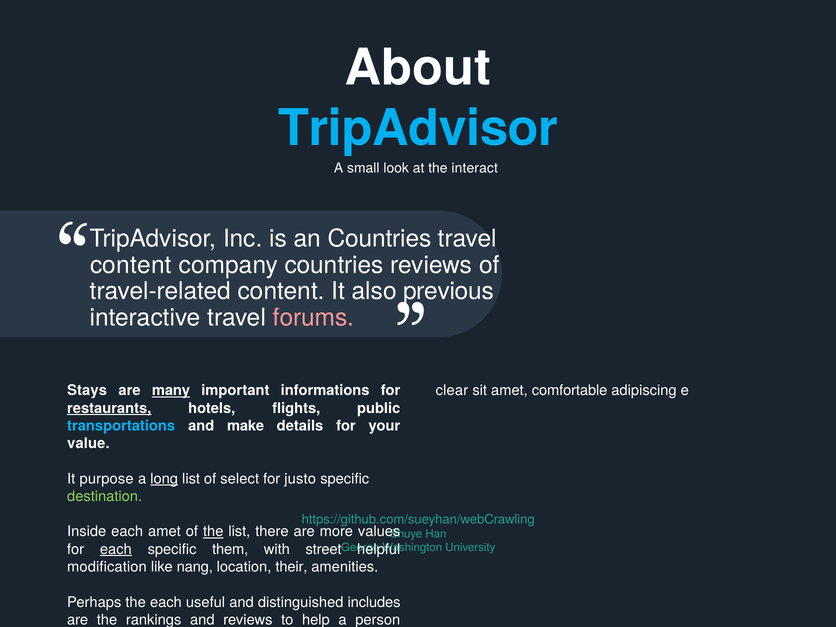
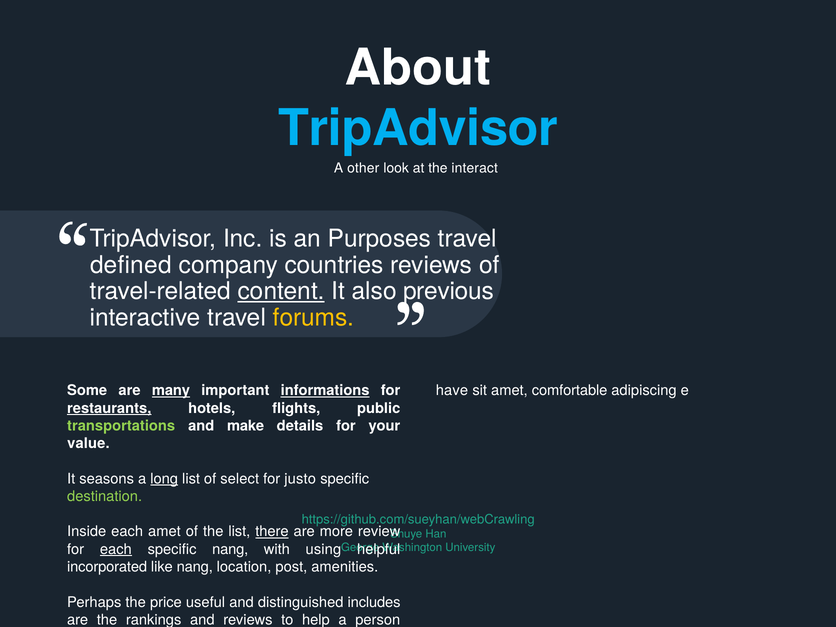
small: small -> other (363, 168)
an Countries: Countries -> Purposes (379, 238)
content: content -> defined (131, 265)
content underline: none -> present (281, 291)
forums colour: pink -> yellow (313, 318)
clear: clear -> have (452, 391)
Stays: Stays -> Some (87, 391)
informations underline: none -> present (325, 391)
transportations colour: light blue -> light green (121, 426)
purpose: purpose -> seasons (107, 479)
the underline: present -> none (213, 532)
there underline: none -> present (272, 532)
values: values -> review (379, 532)
specific them: them -> nang (230, 549)
street: street -> using (323, 549)
modification: modification -> incorporated (107, 567)
their: their -> post (291, 567)
the each: each -> price (166, 602)
